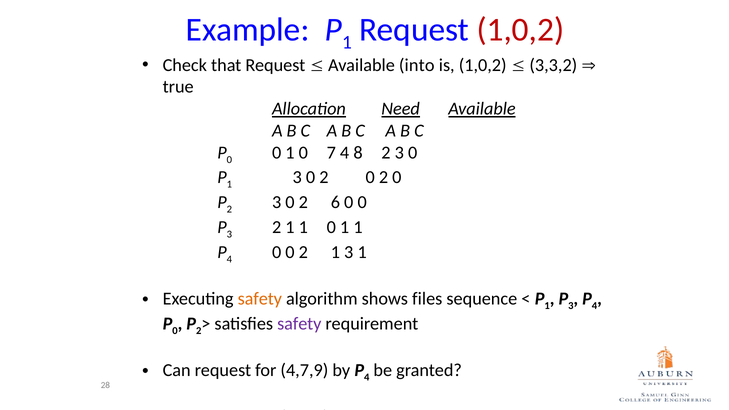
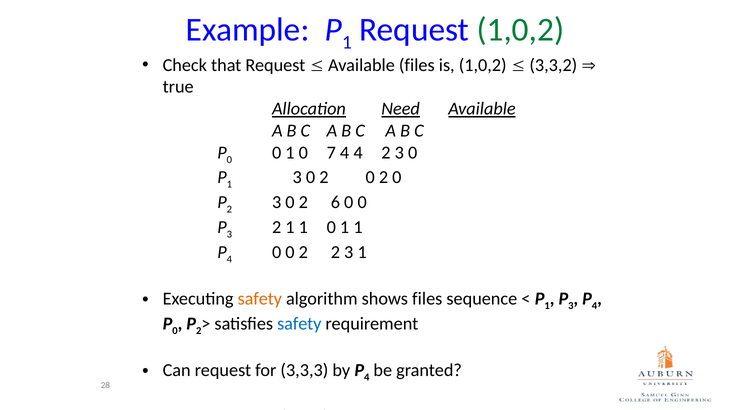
1,0,2 colour: red -> green (520, 30)
Available into: into -> files (417, 65)
4 8: 8 -> 4 (358, 153)
0 2 1: 1 -> 2 (335, 252)
safety colour: purple -> blue (299, 324)
4,7,9: 4,7,9 -> 3,3,3 (304, 370)
